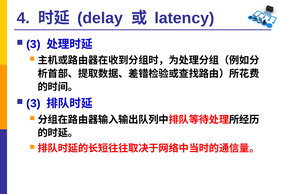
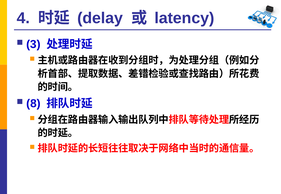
3: 3 -> 8 (33, 104)
